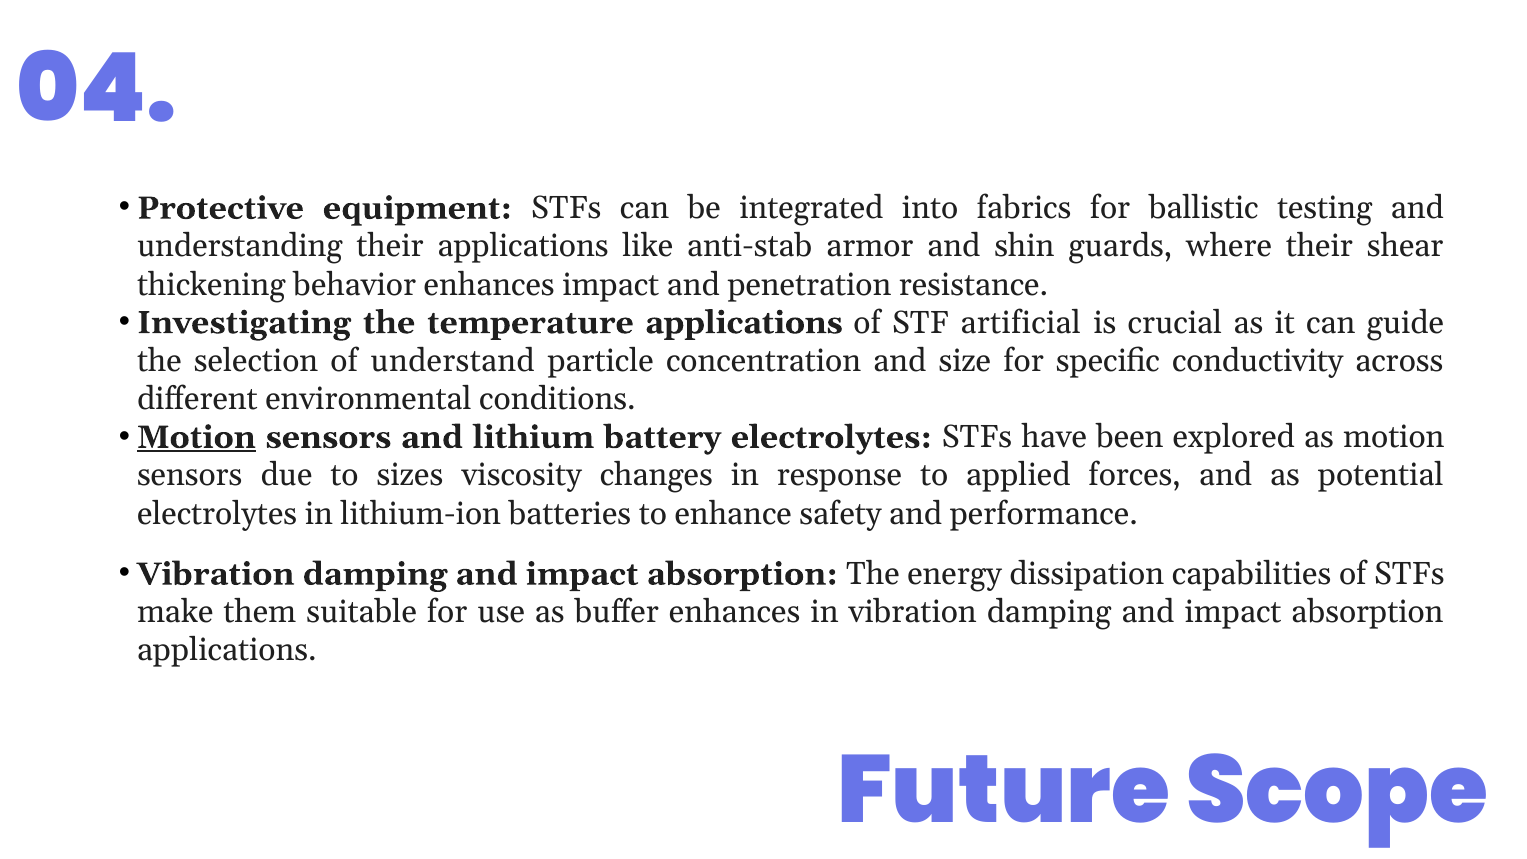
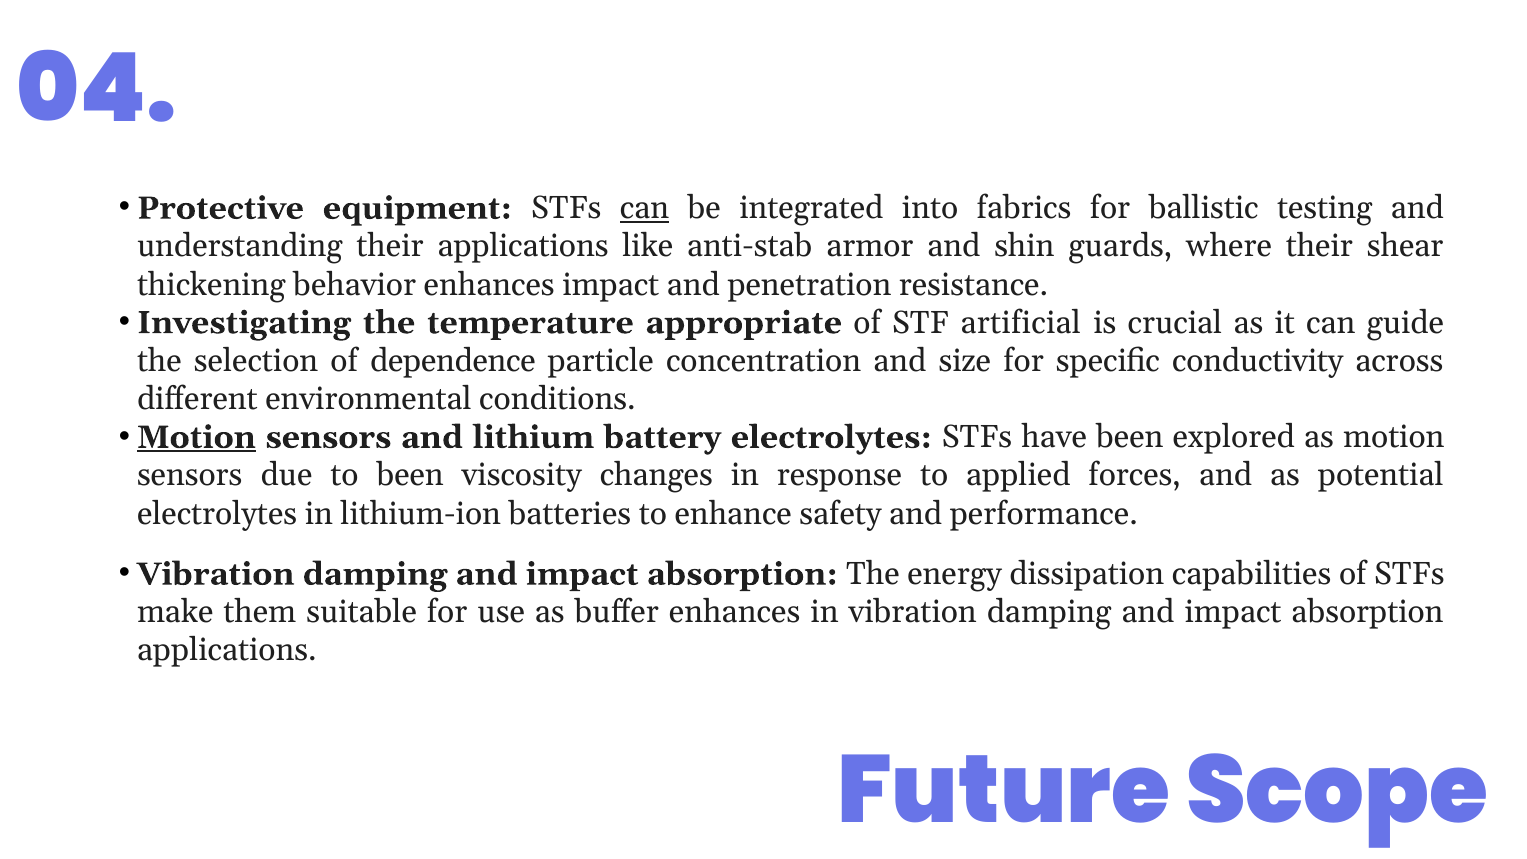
can underline: none -> present (645, 208)
temperature applications: applications -> appropriate (744, 323)
understand: understand -> dependence (453, 361)
to sizes: sizes -> been (410, 475)
